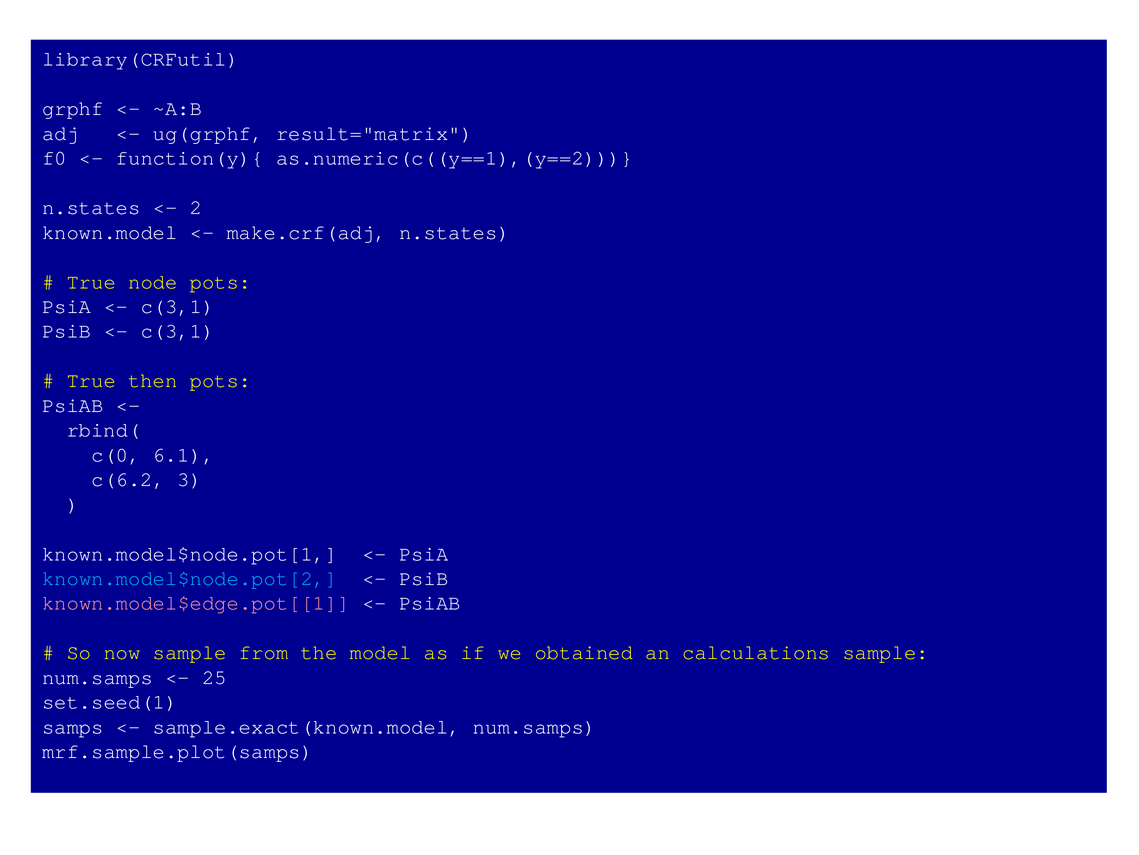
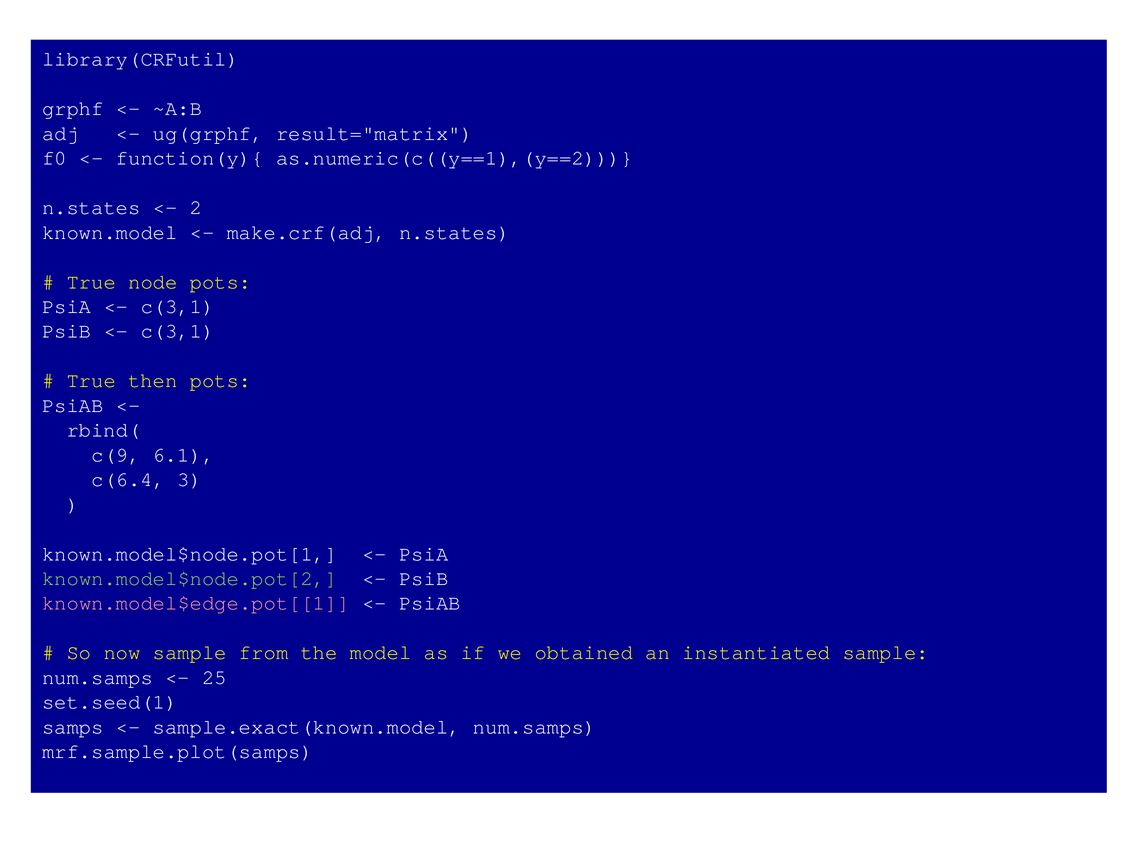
c(0: c(0 -> c(9 (116, 454)
c(6.2: c(6.2 -> c(6.4 (128, 479)
known.model$node.pot[2 colour: light blue -> light green (190, 578)
calculations: calculations -> instantiated (756, 652)
